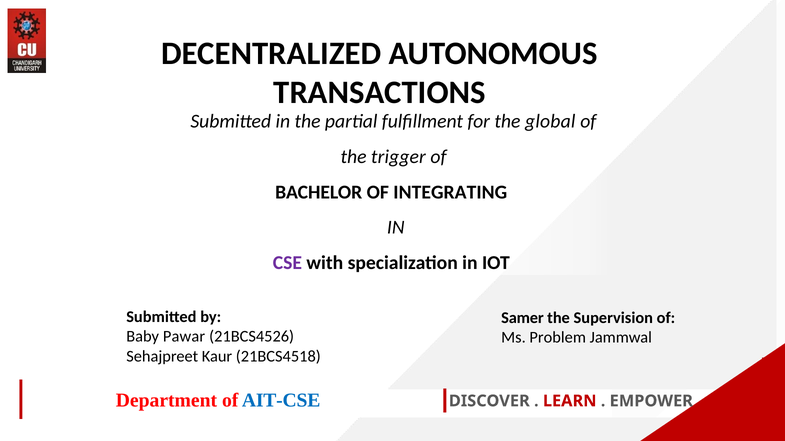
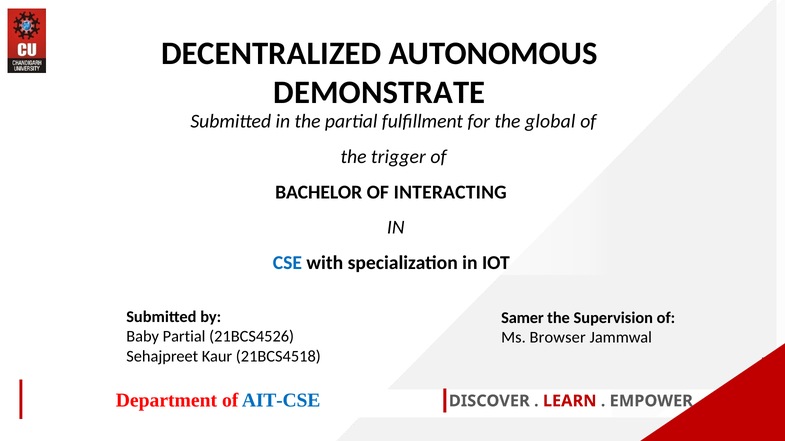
TRANSACTIONS: TRANSACTIONS -> DEMONSTRATE (379, 93)
INTEGRATING: INTEGRATING -> INTERACTING (450, 192)
CSE colour: purple -> blue (287, 263)
Baby Pawar: Pawar -> Partial (184, 337)
Problem: Problem -> Browser (558, 338)
